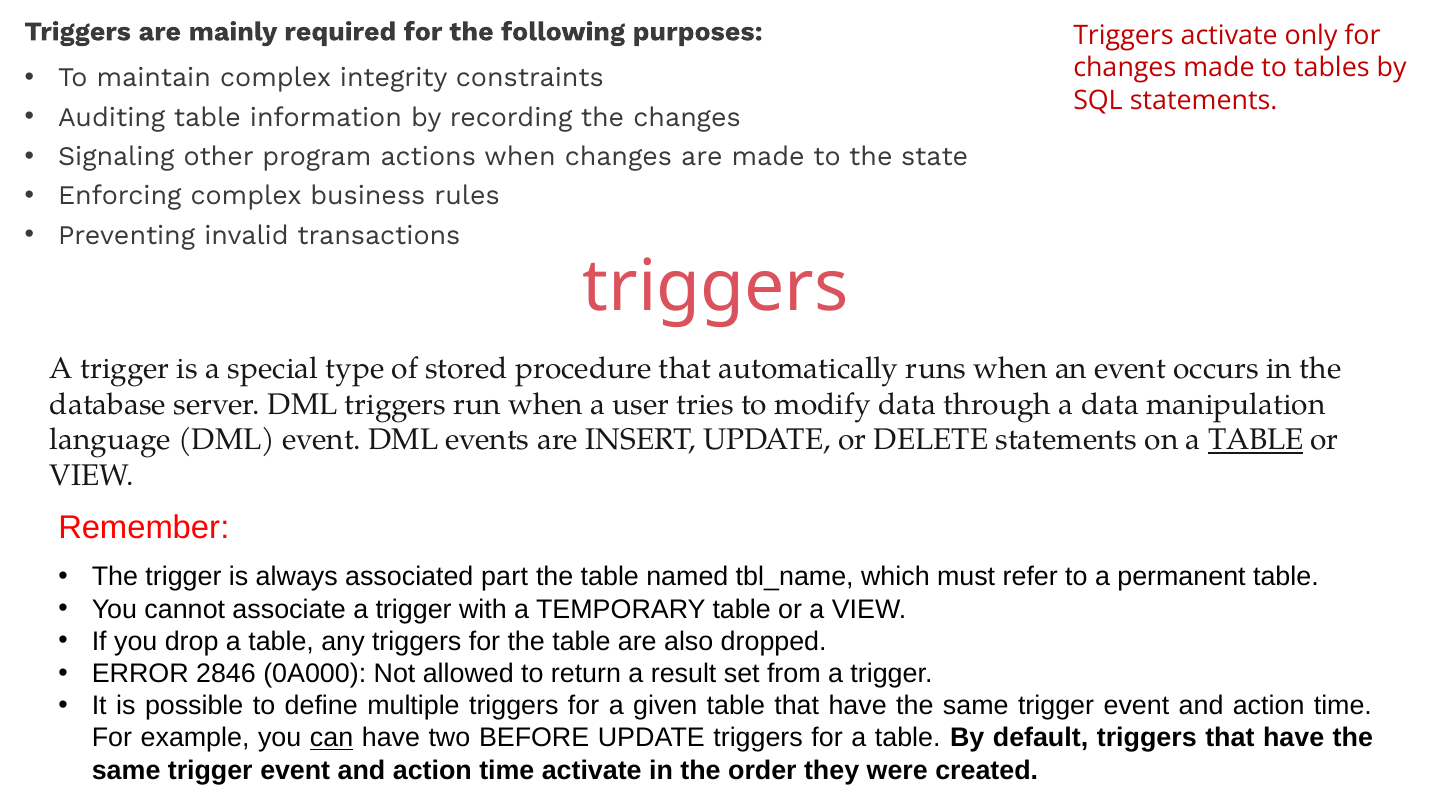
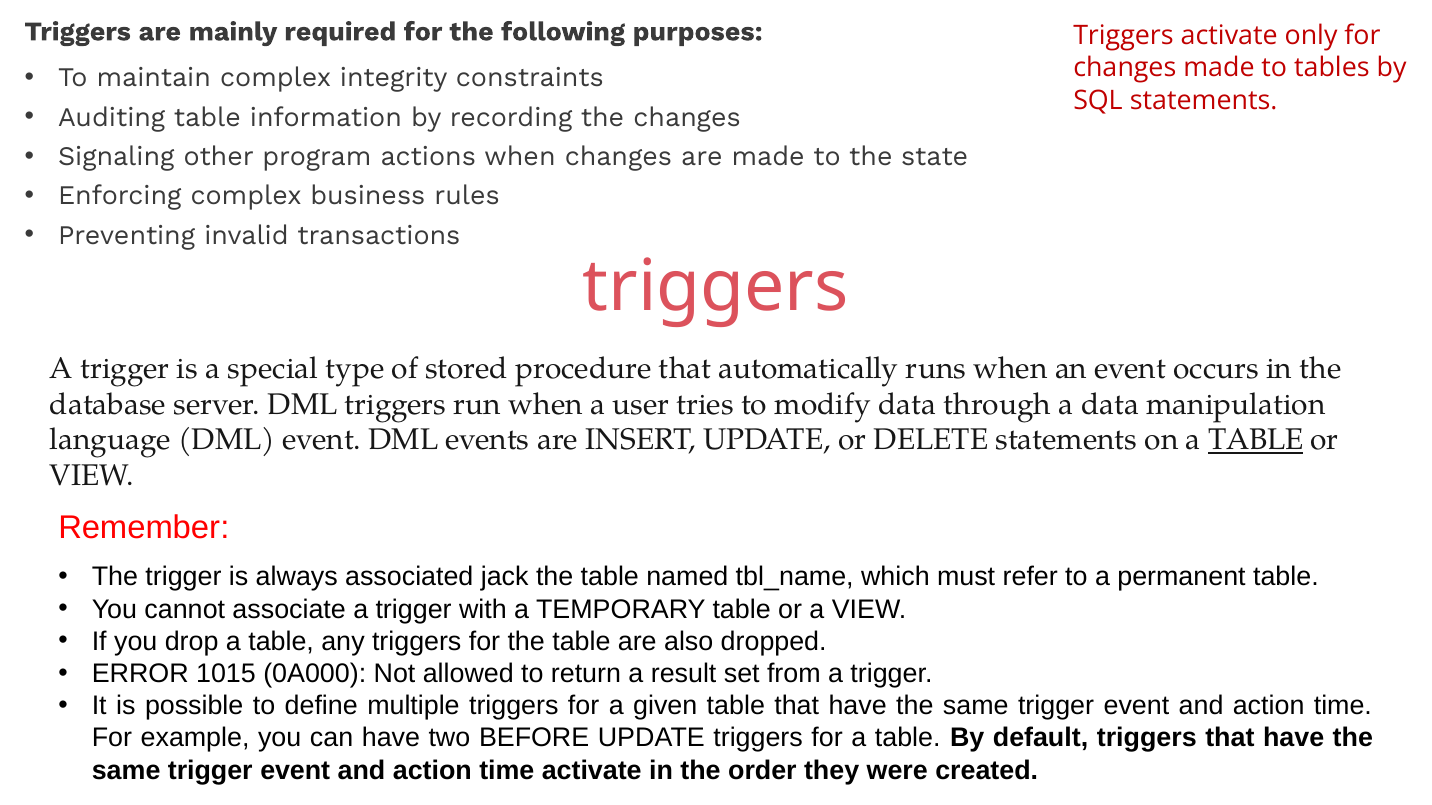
part: part -> jack (505, 577)
2846: 2846 -> 1015 (226, 674)
can underline: present -> none (332, 739)
